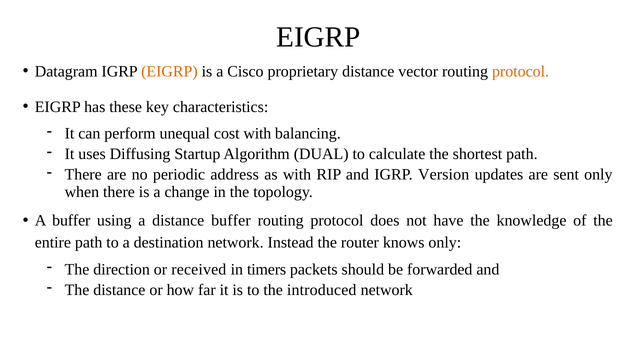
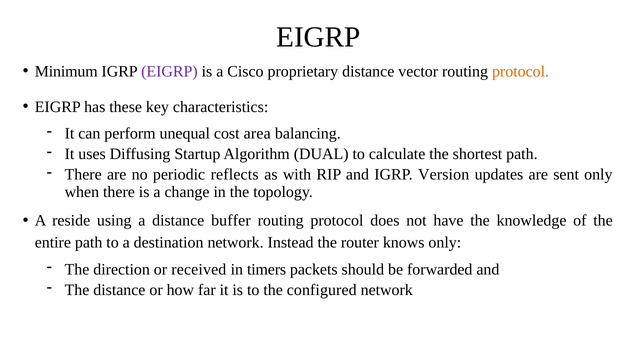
Datagram: Datagram -> Minimum (66, 72)
EIGRP colour: orange -> purple (169, 72)
cost with: with -> area (257, 134)
address: address -> reflects (235, 175)
A buffer: buffer -> reside (71, 221)
introduced: introduced -> configured (322, 290)
